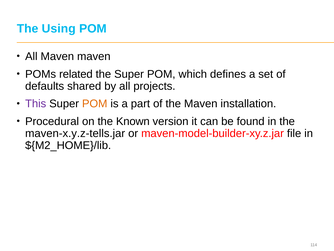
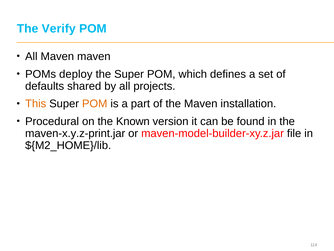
Using: Using -> Verify (59, 29)
related: related -> deploy (76, 74)
This colour: purple -> orange (36, 104)
maven-x.y.z-tells.jar: maven-x.y.z-tells.jar -> maven-x.y.z-print.jar (75, 133)
